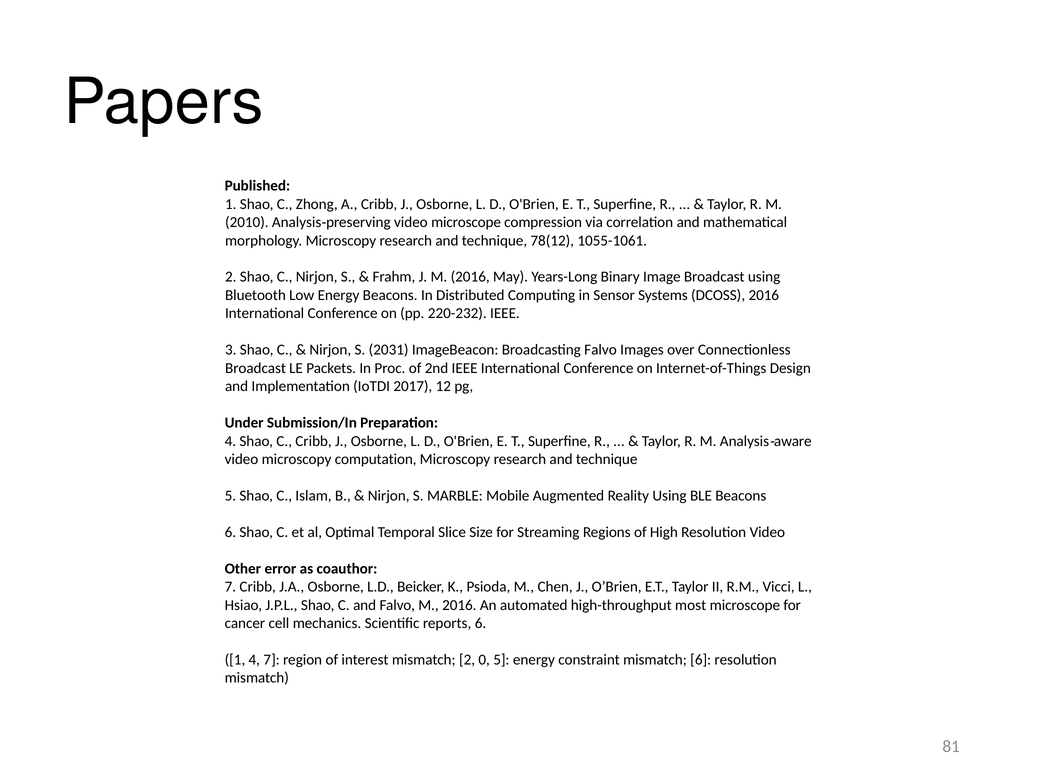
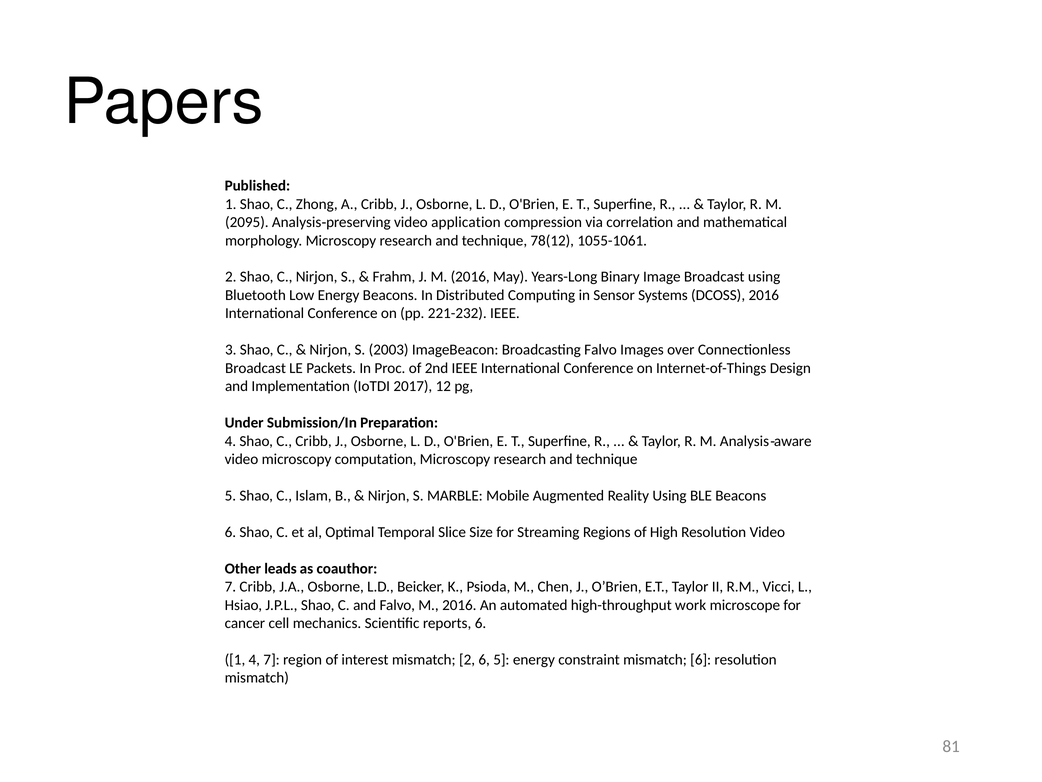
2010: 2010 -> 2095 (247, 222)
video microscope: microscope -> application (466, 222)
220-232: 220-232 -> 221-232 (457, 313)
2031: 2031 -> 2003 (389, 350)
error: error -> leads (280, 568)
most: most -> work (691, 605)
2 0: 0 -> 6 (484, 659)
